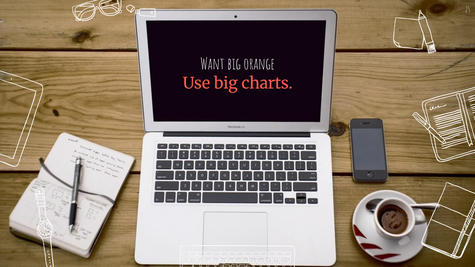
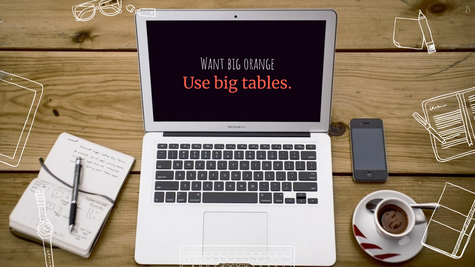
charts: charts -> tables (267, 83)
